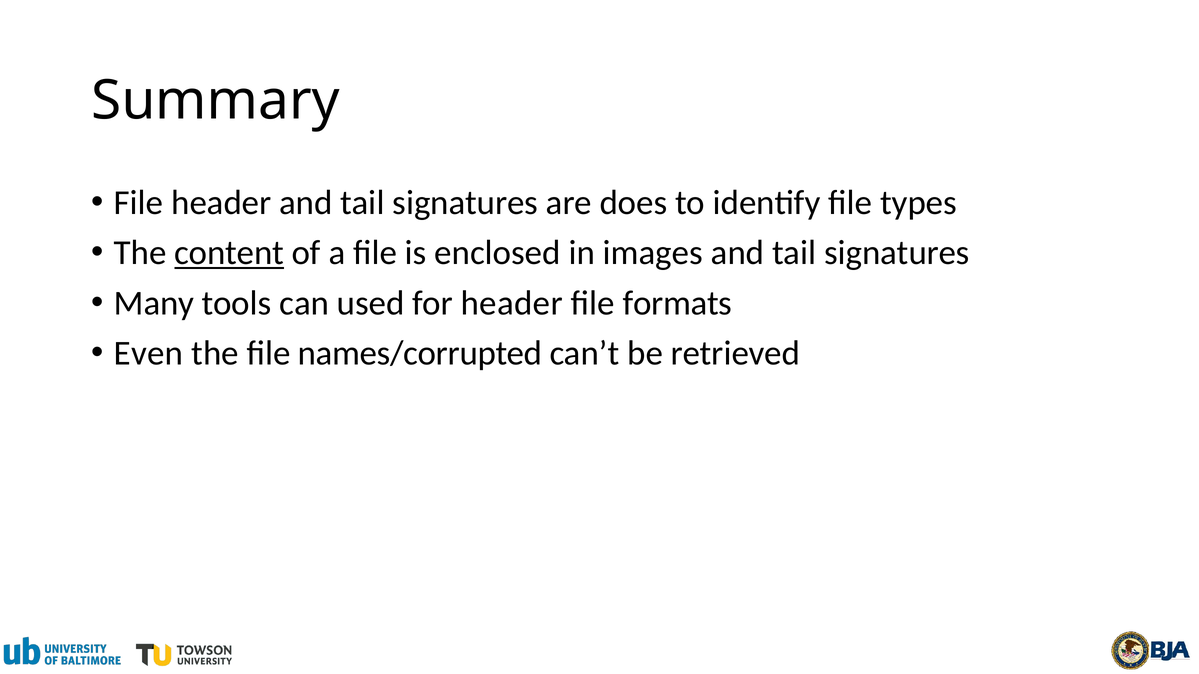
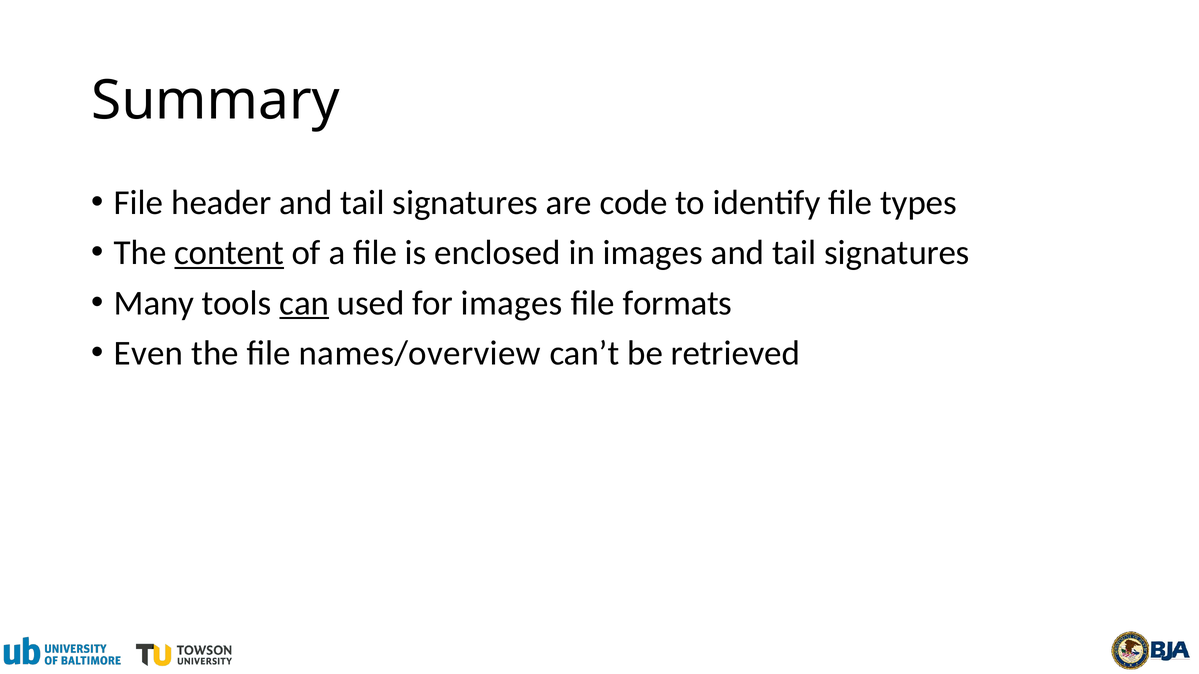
does: does -> code (634, 203)
can underline: none -> present (304, 303)
for header: header -> images (512, 303)
names/corrupted: names/corrupted -> names/overview (420, 354)
